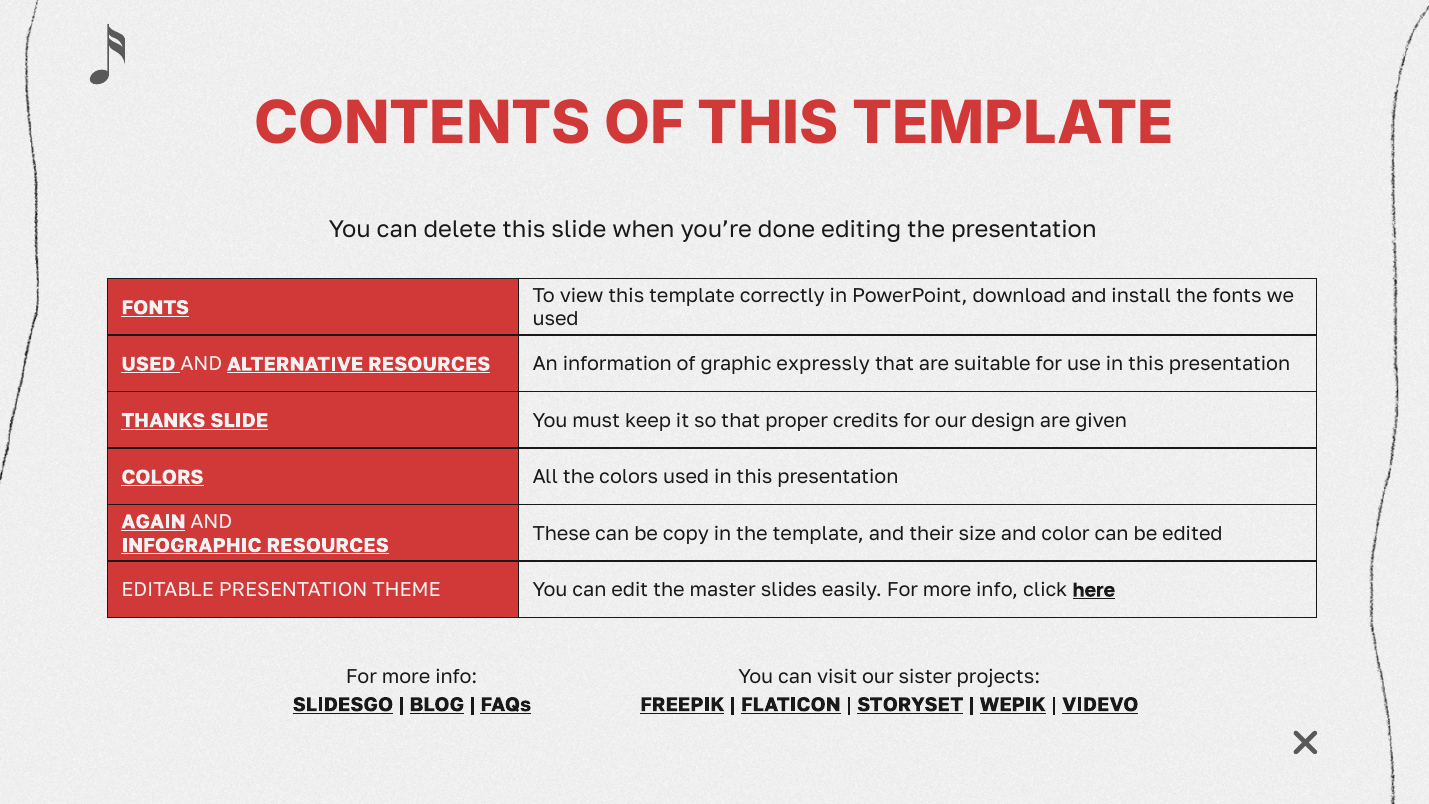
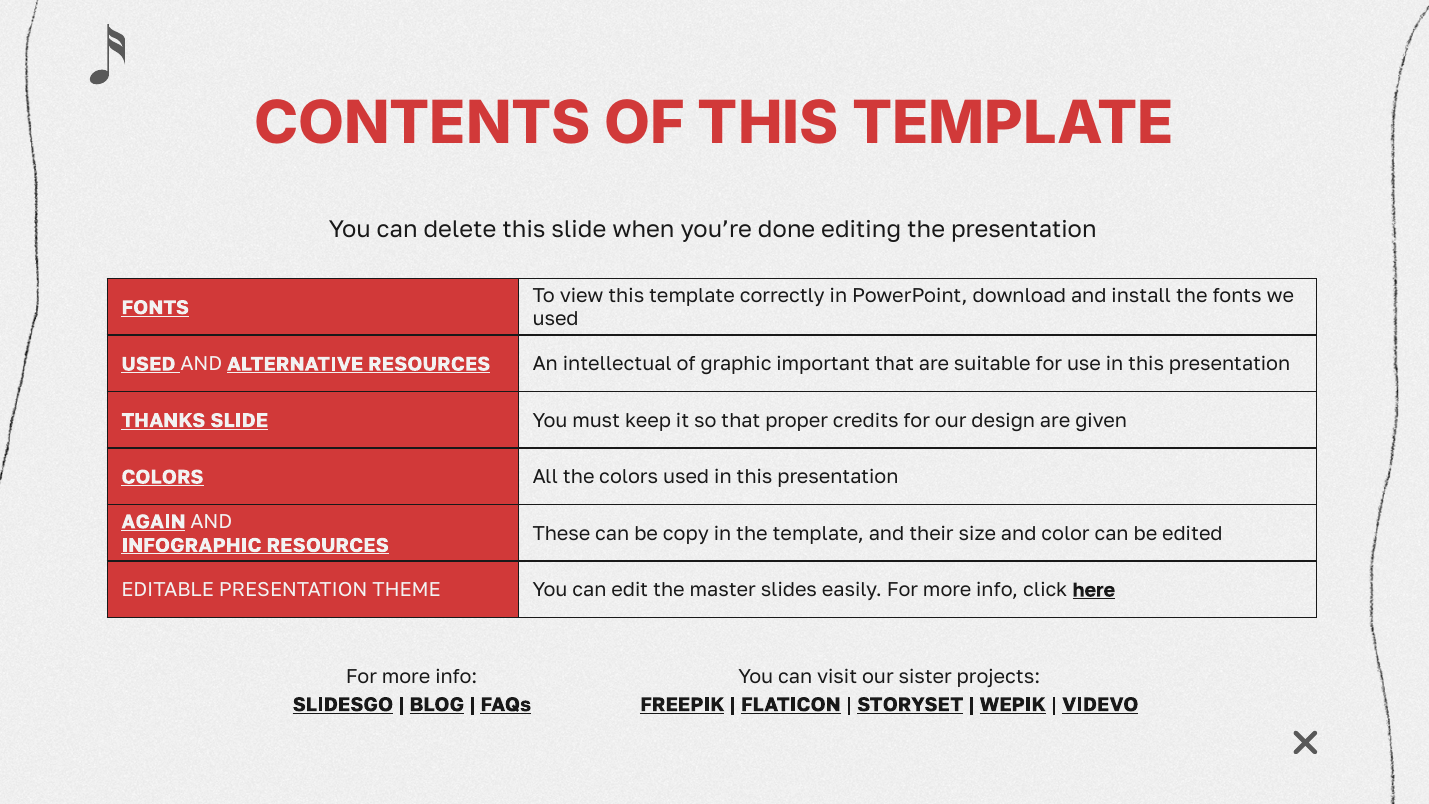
information: information -> intellectual (617, 364)
expressly: expressly -> important (823, 364)
